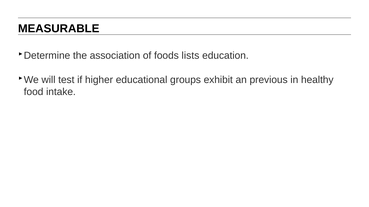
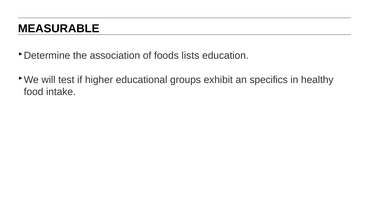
previous: previous -> specifics (269, 80)
